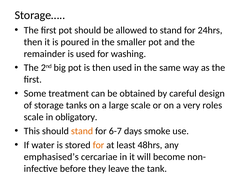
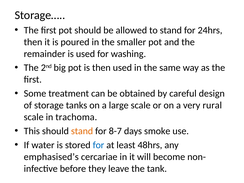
roles: roles -> rural (212, 105)
obligatory: obligatory -> trachoma (76, 117)
6-7: 6-7 -> 8-7 (115, 131)
for colour: orange -> blue (98, 145)
